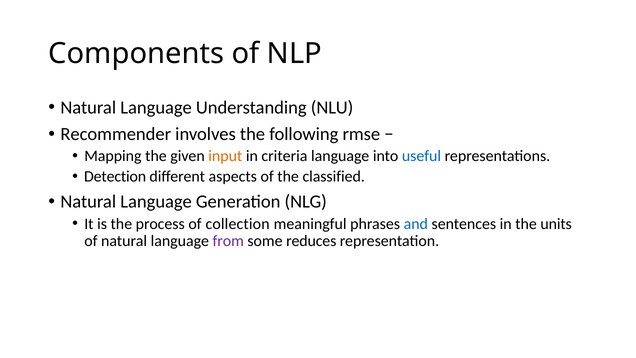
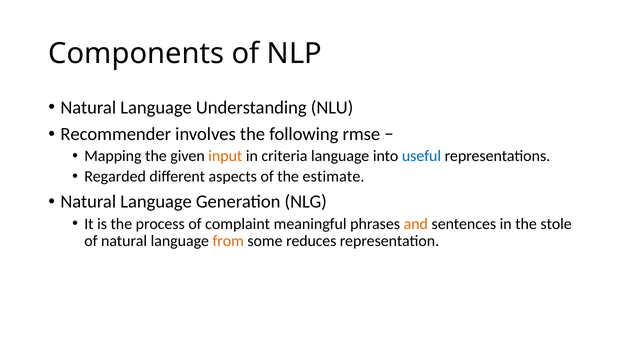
Detection: Detection -> Regarded (115, 177)
classified: classified -> estimate (334, 177)
collection: collection -> complaint (238, 224)
and colour: blue -> orange (416, 224)
units: units -> stole (556, 224)
from colour: purple -> orange (228, 241)
